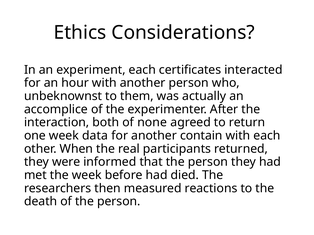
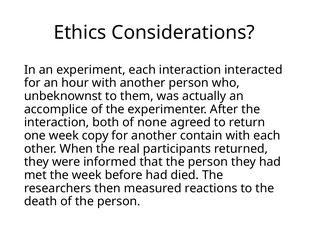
each certificates: certificates -> interaction (190, 70)
data: data -> copy (95, 136)
